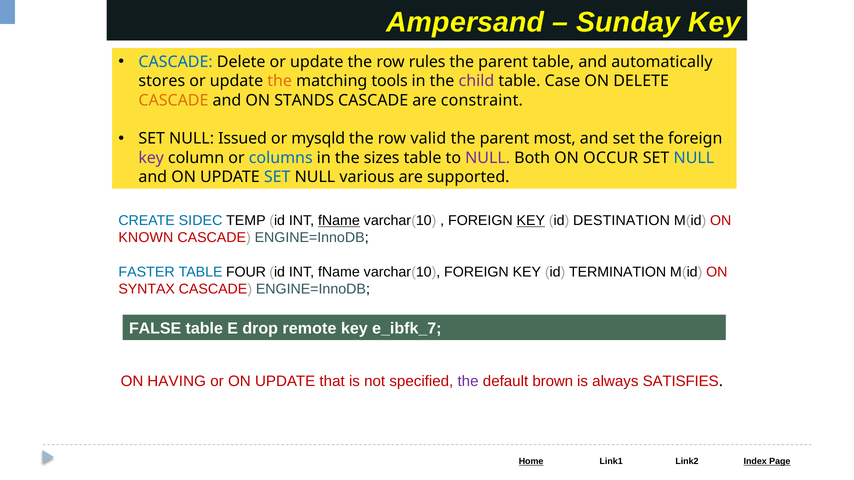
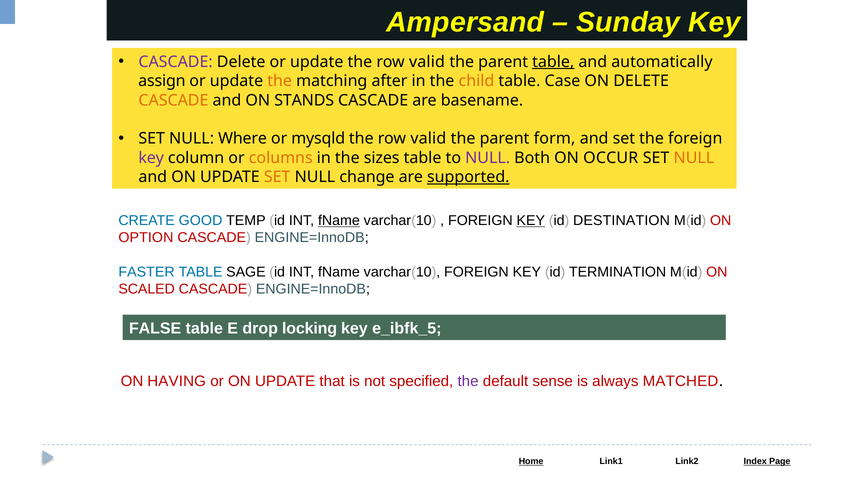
CASCADE colour: blue -> purple (176, 62)
update the row rules: rules -> valid (427, 62)
table underline: none -> present (553, 62)
stores: stores -> assign (162, 81)
tools: tools -> after (389, 81)
child colour: purple -> orange (476, 81)
constraint: constraint -> basename (482, 100)
Issued: Issued -> Where (243, 139)
most: most -> form (554, 139)
columns colour: blue -> orange (281, 158)
NULL colour: blue -> orange (694, 158)
SET colour: blue -> orange (277, 177)
various: various -> change (367, 177)
supported underline: none -> present (468, 177)
SIDEC: SIDEC -> GOOD (201, 221)
KNOWN: KNOWN -> OPTION (146, 238)
FOUR: FOUR -> SAGE (246, 272)
SYNTAX: SYNTAX -> SCALED (147, 289)
remote: remote -> locking (310, 329)
e_ibfk_7: e_ibfk_7 -> e_ibfk_5 (407, 329)
brown: brown -> sense (553, 382)
SATISFIES: SATISFIES -> MATCHED (680, 382)
